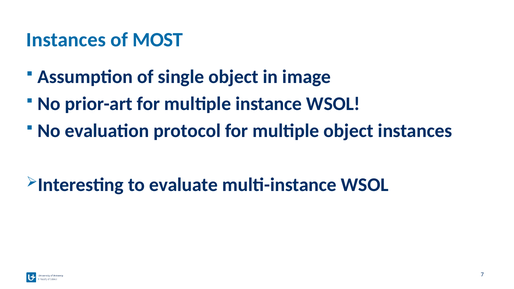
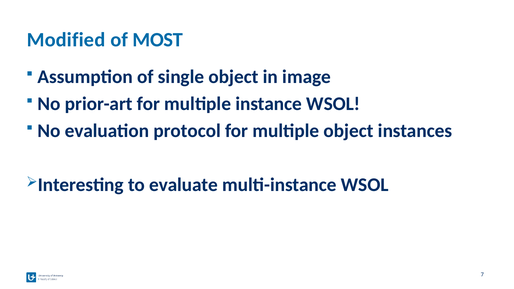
Instances: Instances -> Modified (66, 40)
